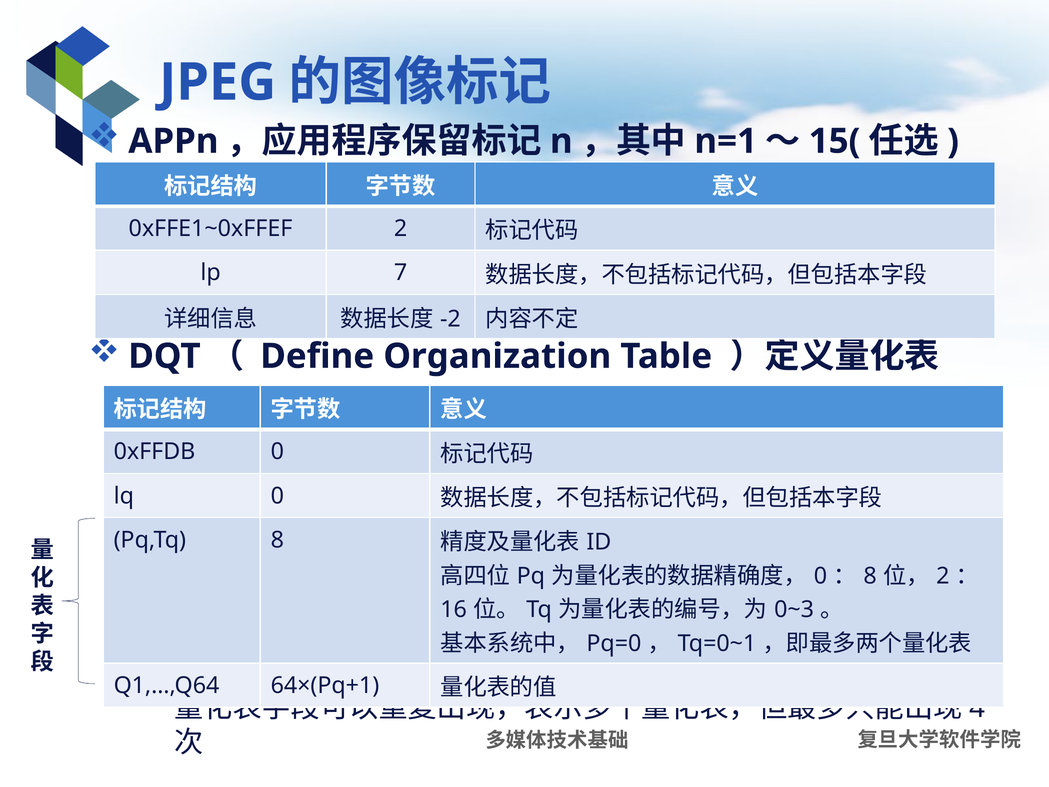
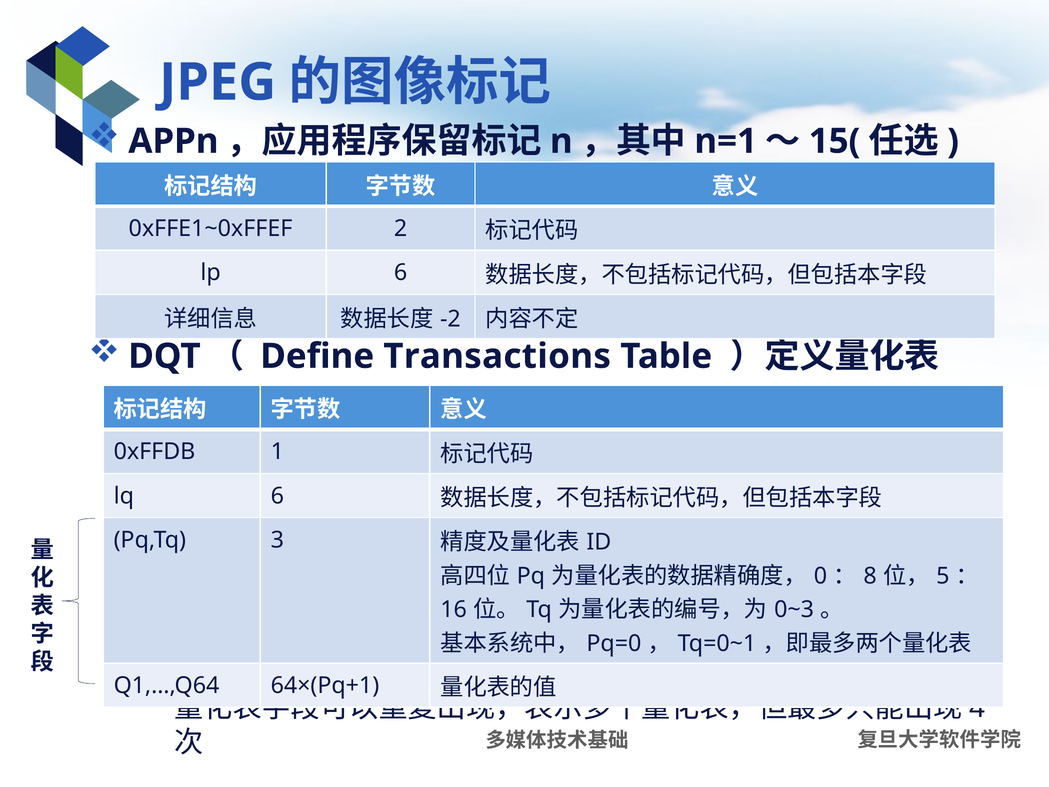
lp 7: 7 -> 6 (401, 273)
Organization: Organization -> Transactions (497, 356)
0xFFDB 0: 0 -> 1 (277, 452)
lq 0: 0 -> 6 (277, 496)
Pq,Tq 8: 8 -> 3 (277, 540)
2: 2 -> 5 (943, 576)
